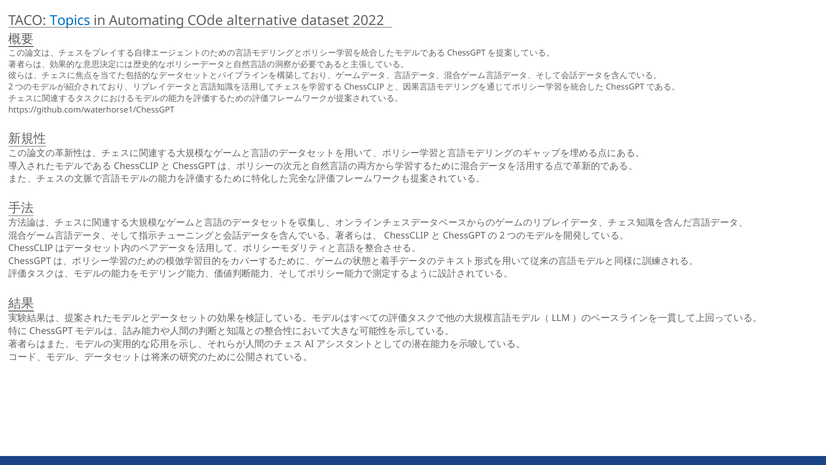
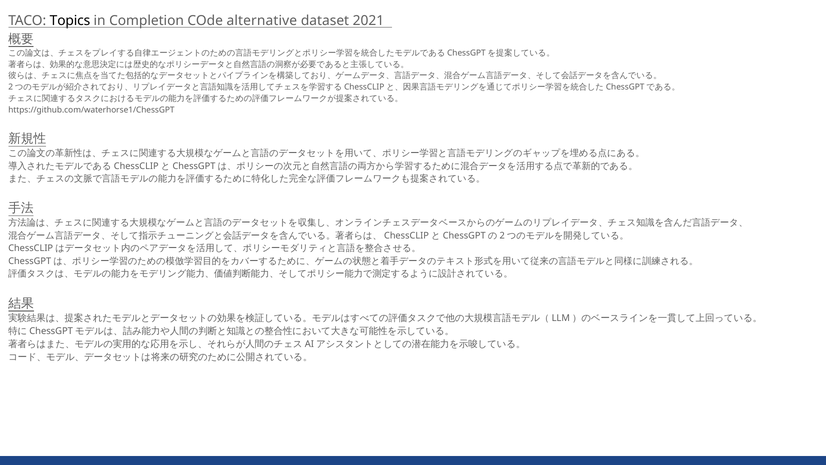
Topics colour: blue -> black (70, 21)
Automating: Automating -> Completion (147, 21)
2022: 2022 -> 2021 (368, 21)
